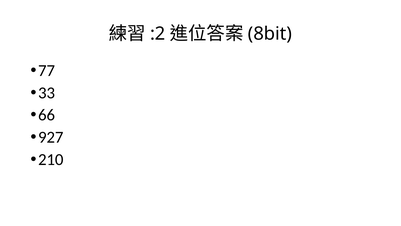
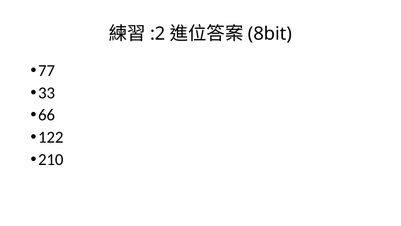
927: 927 -> 122 (51, 137)
